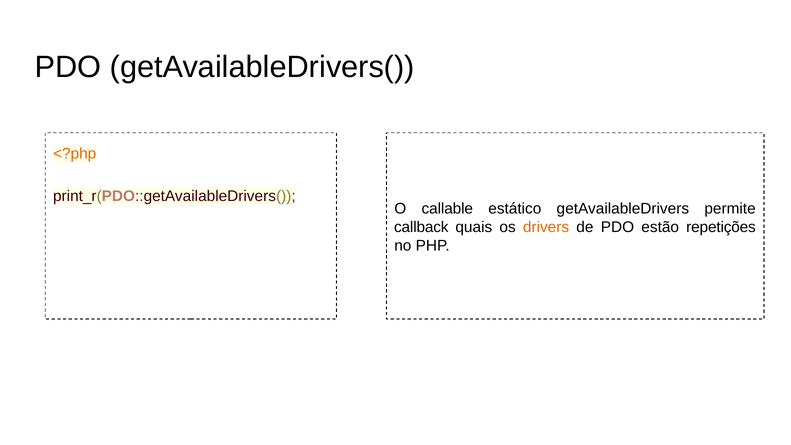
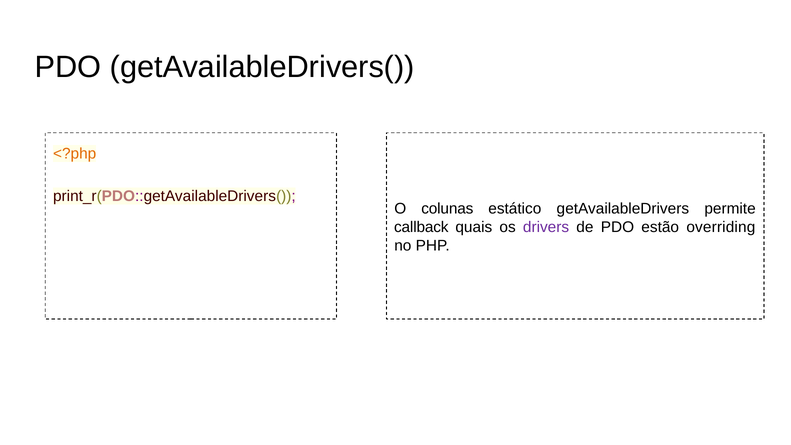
callable: callable -> colunas (447, 208)
drivers colour: orange -> purple (546, 227)
repetições: repetições -> overriding (721, 227)
